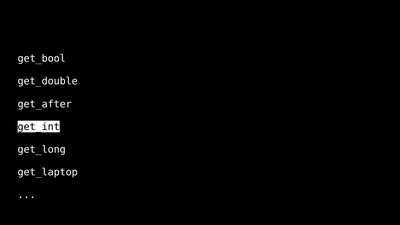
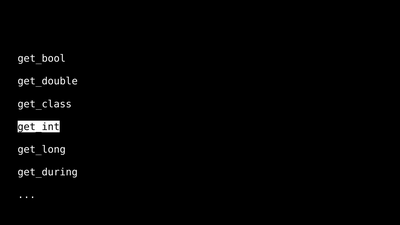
get_after: get_after -> get_class (45, 104)
get_laptop: get_laptop -> get_during (48, 172)
